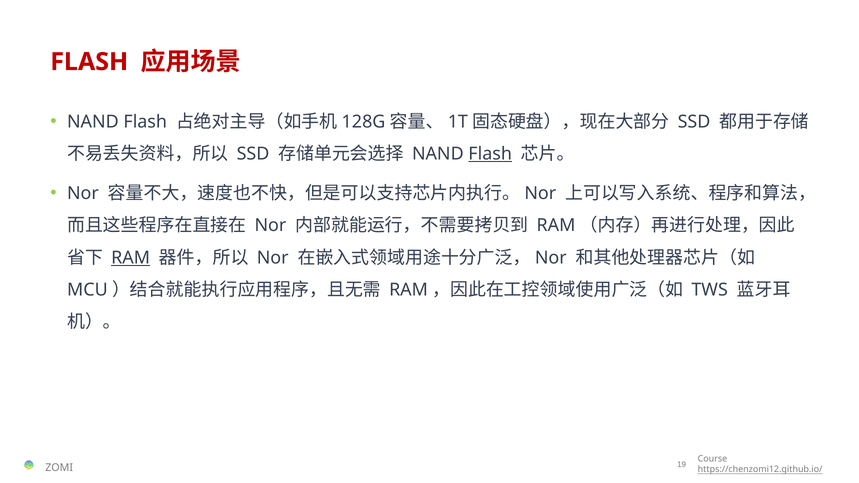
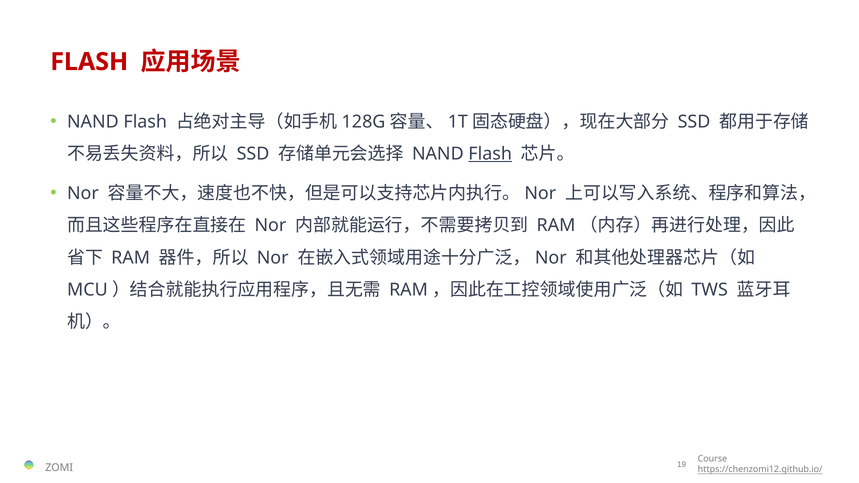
RAM underline: present -> none (131, 258)
